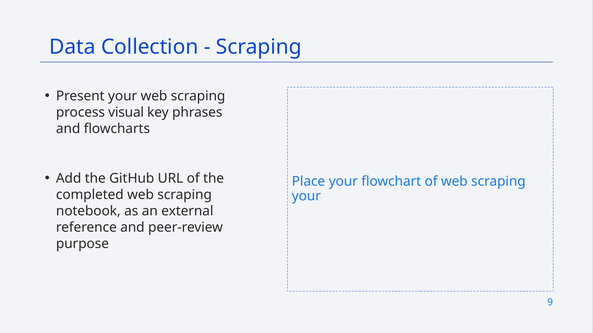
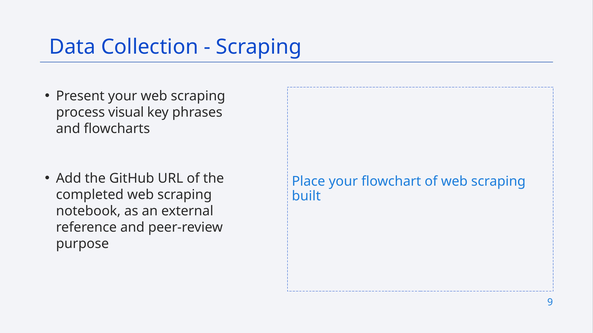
your: your -> built (306, 196)
